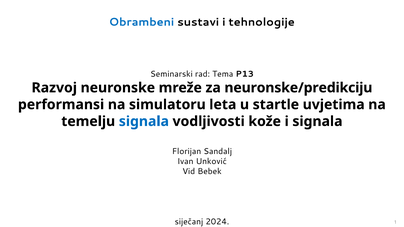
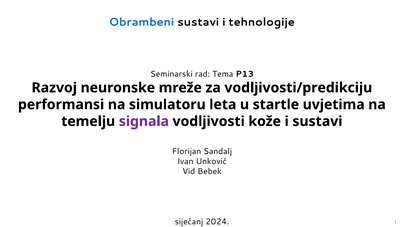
neuronske/predikciju: neuronske/predikciju -> vodljivosti/predikciju (298, 88)
signala colour: blue -> purple (144, 122)
i signala: signala -> sustavi (317, 122)
